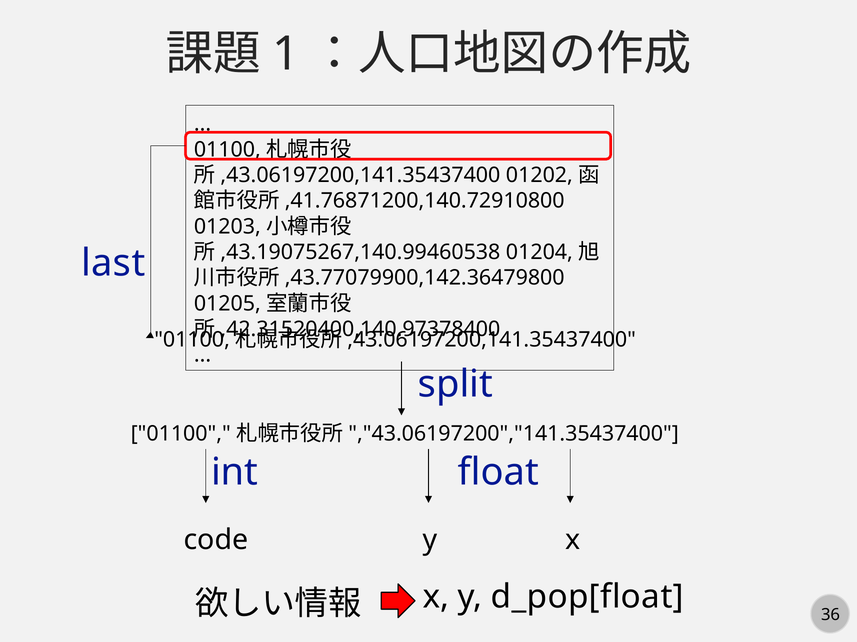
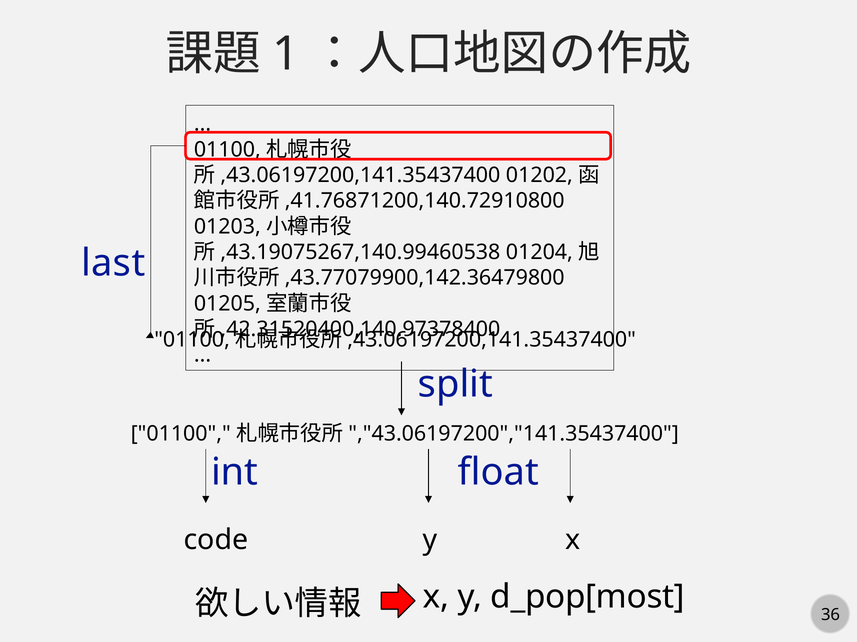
d_pop[float: d_pop[float -> d_pop[most (588, 598)
